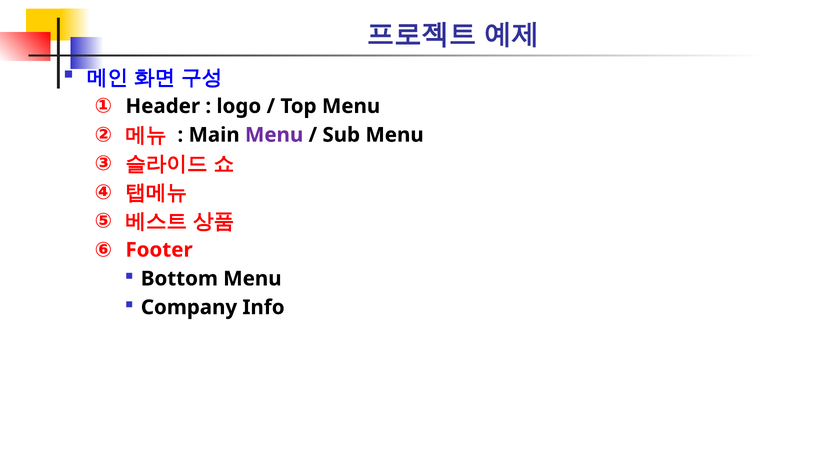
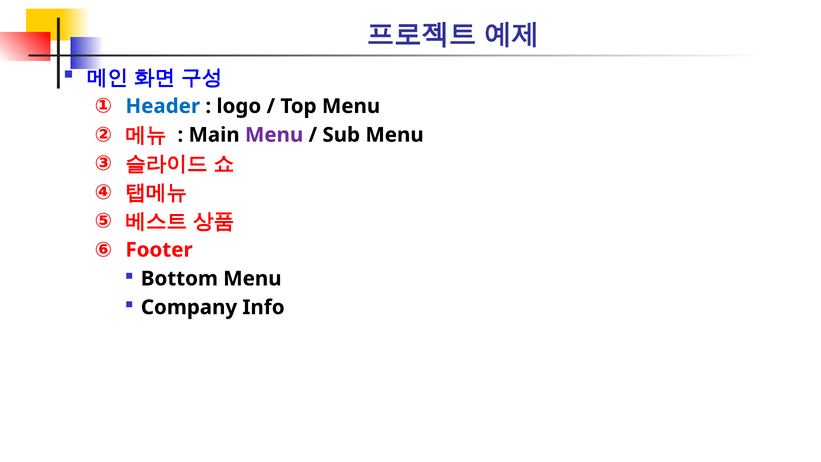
Header colour: black -> blue (163, 106)
